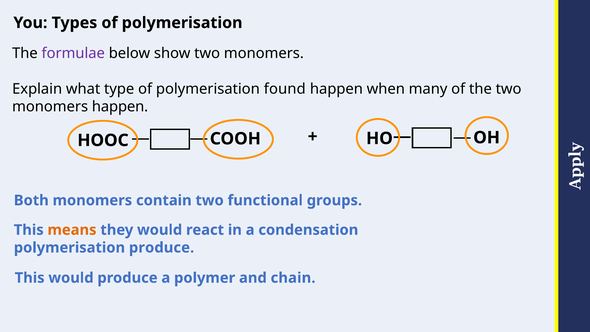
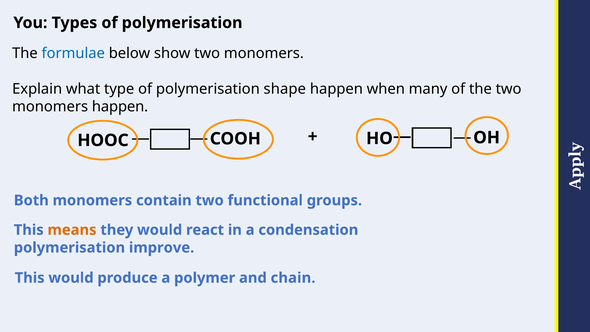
formulae colour: purple -> blue (73, 53)
found: found -> shape (285, 89)
polymerisation produce: produce -> improve (162, 248)
